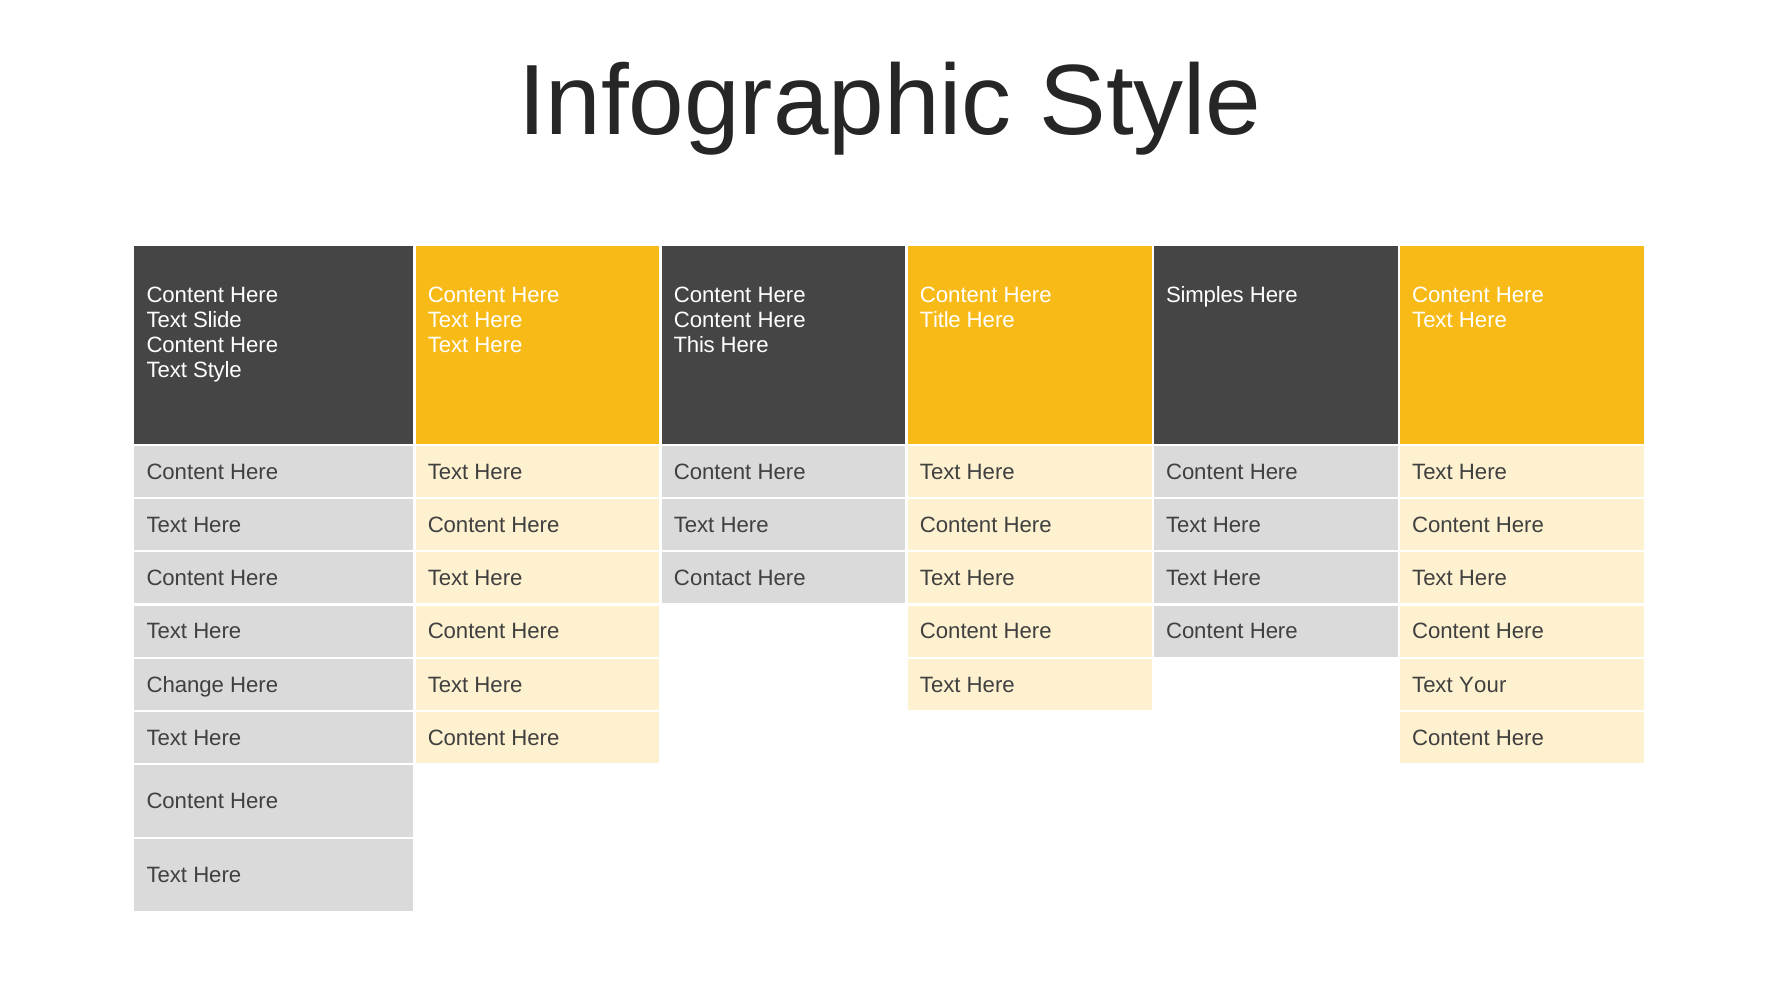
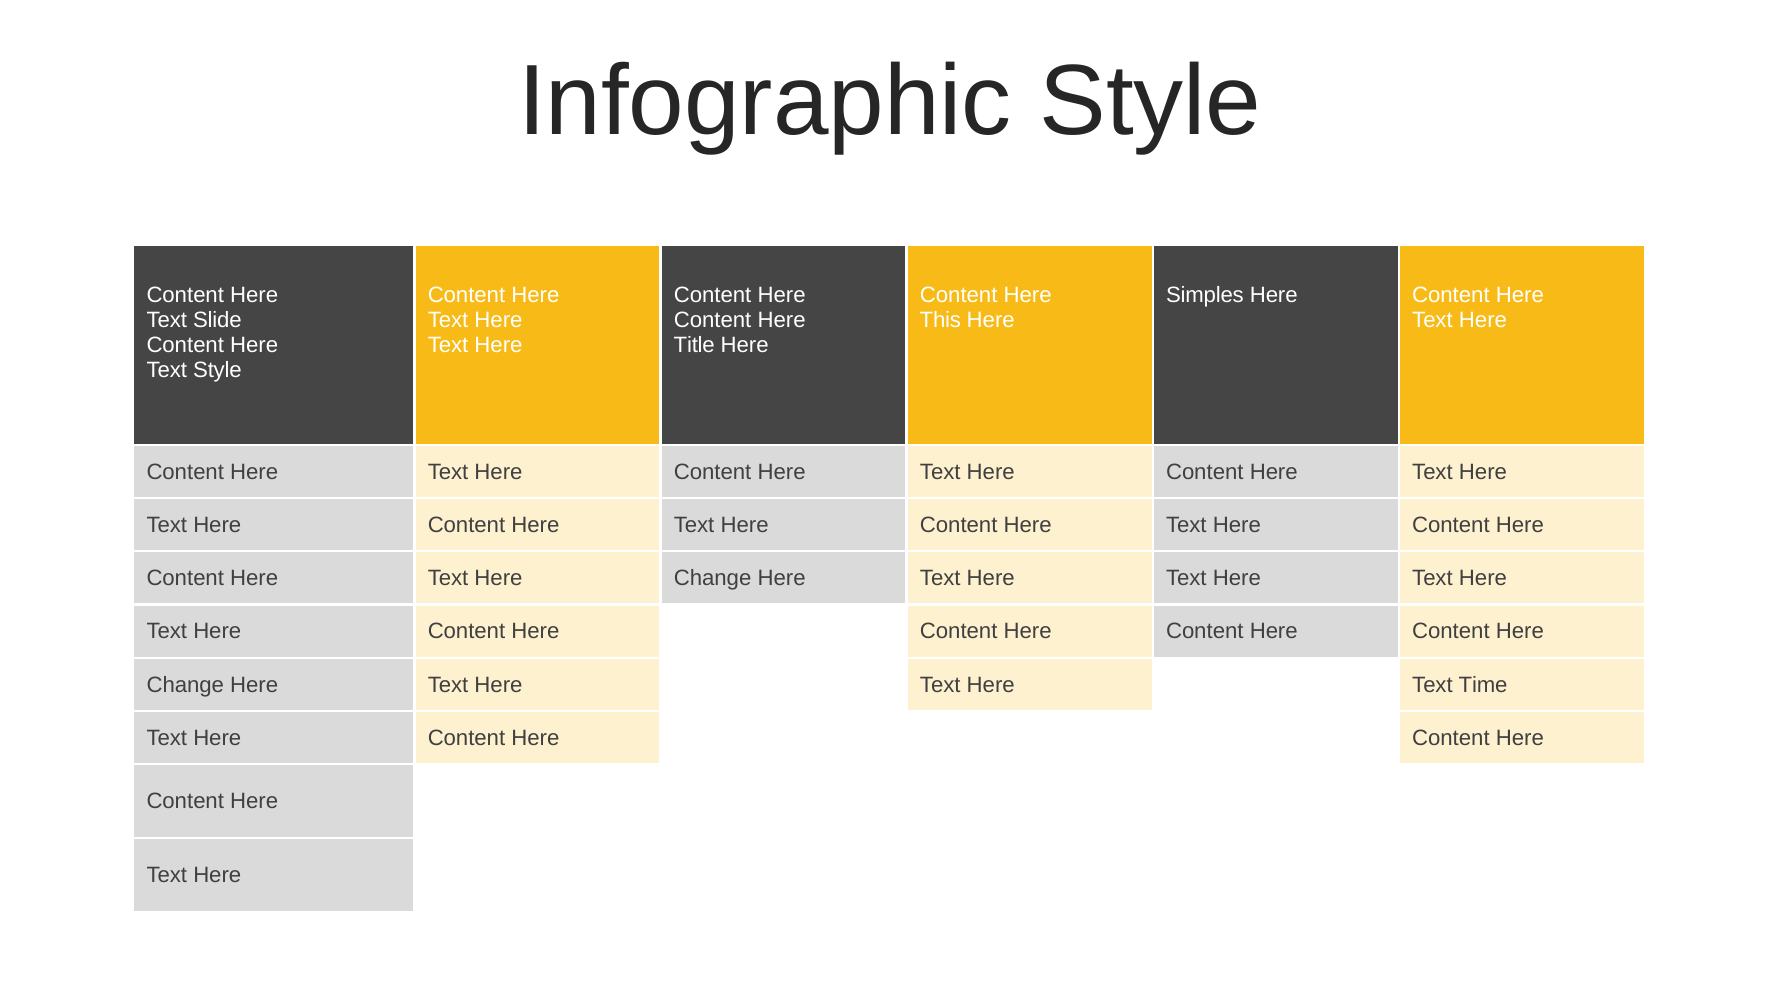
Title: Title -> This (940, 320)
This: This -> Title (694, 345)
Text Here Contact: Contact -> Change (713, 578)
Your: Your -> Time (1483, 685)
